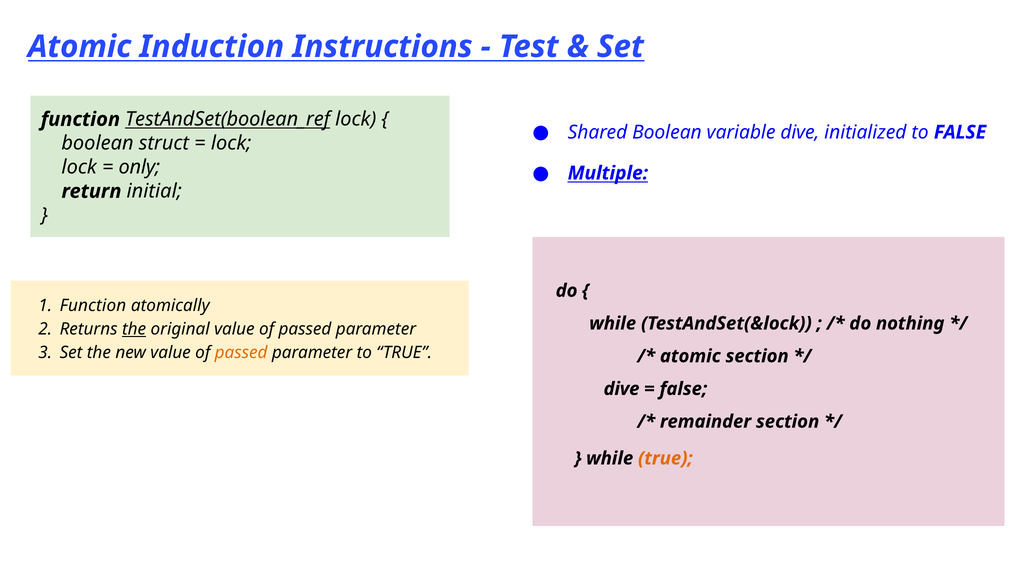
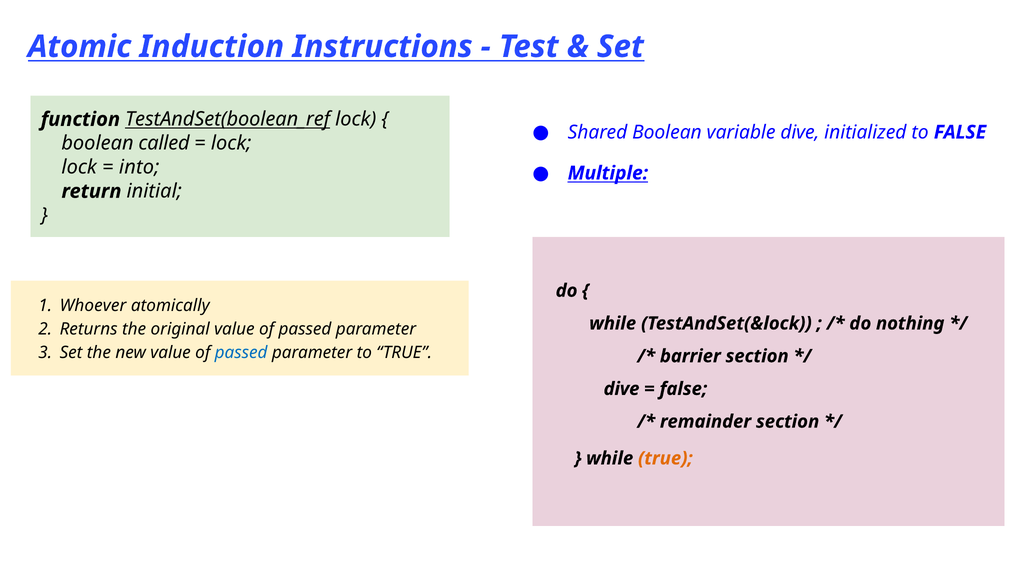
struct: struct -> called (164, 143)
only: only -> into (139, 167)
Function: Function -> Whoever (93, 305)
the underline: present -> none (134, 329)
passed colour: orange -> blue (241, 353)
atomic: atomic -> barrier (690, 356)
